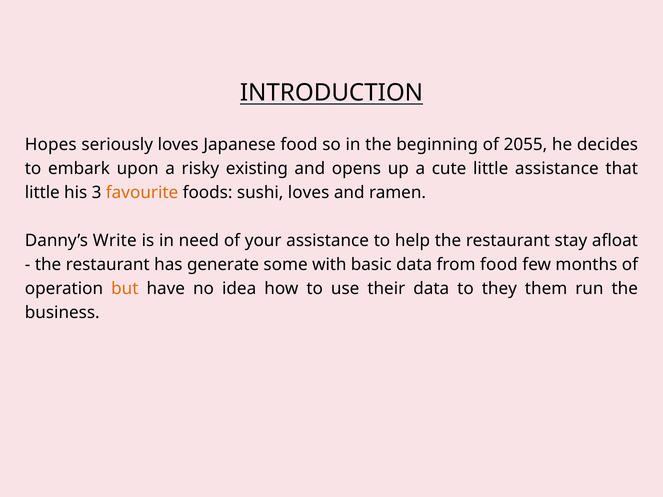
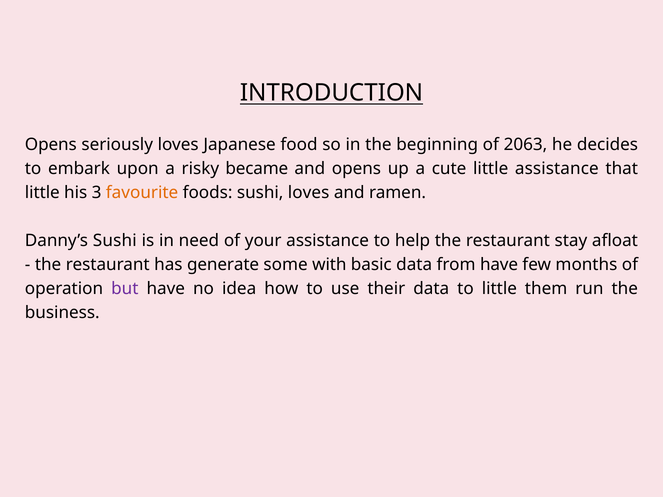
Hopes: Hopes -> Opens (51, 145)
2055: 2055 -> 2063 (525, 145)
existing: existing -> became (257, 169)
Danny’s Write: Write -> Sushi (115, 241)
from food: food -> have (499, 265)
but colour: orange -> purple (125, 289)
to they: they -> little (499, 289)
